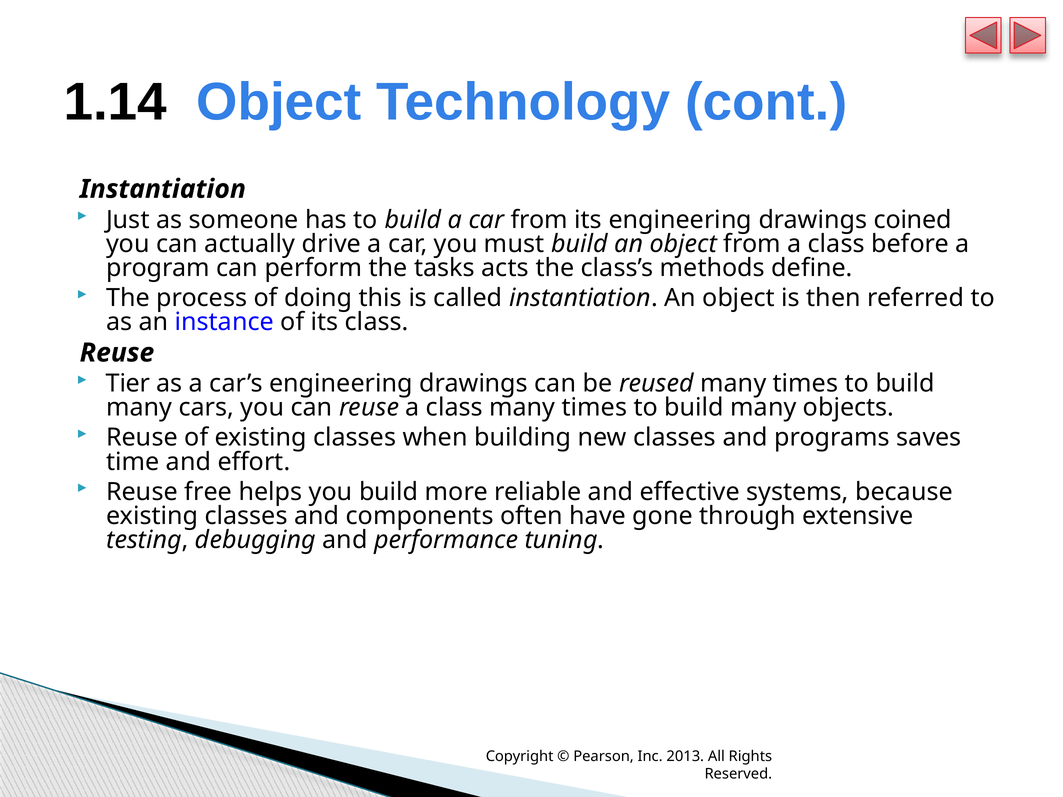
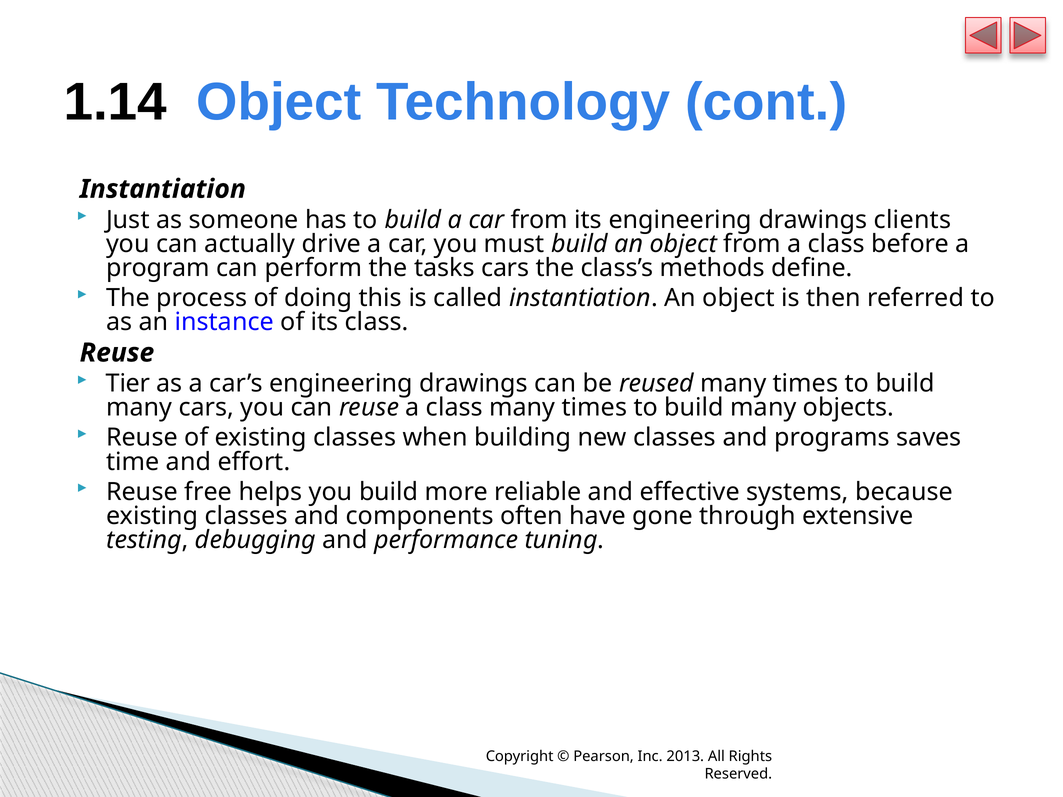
coined: coined -> clients (912, 220)
tasks acts: acts -> cars (505, 268)
